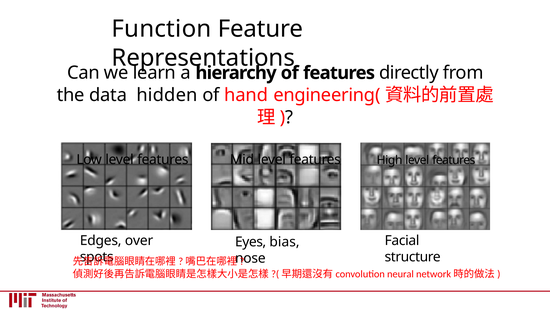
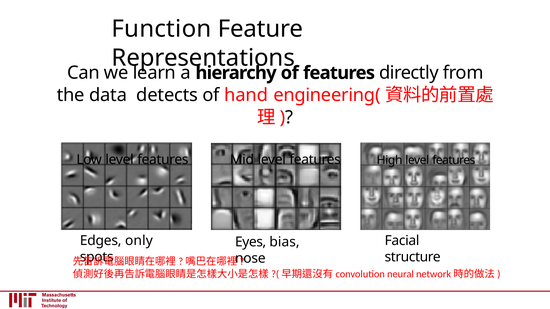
hidden: hidden -> detects (167, 95)
over: over -> only (139, 241)
